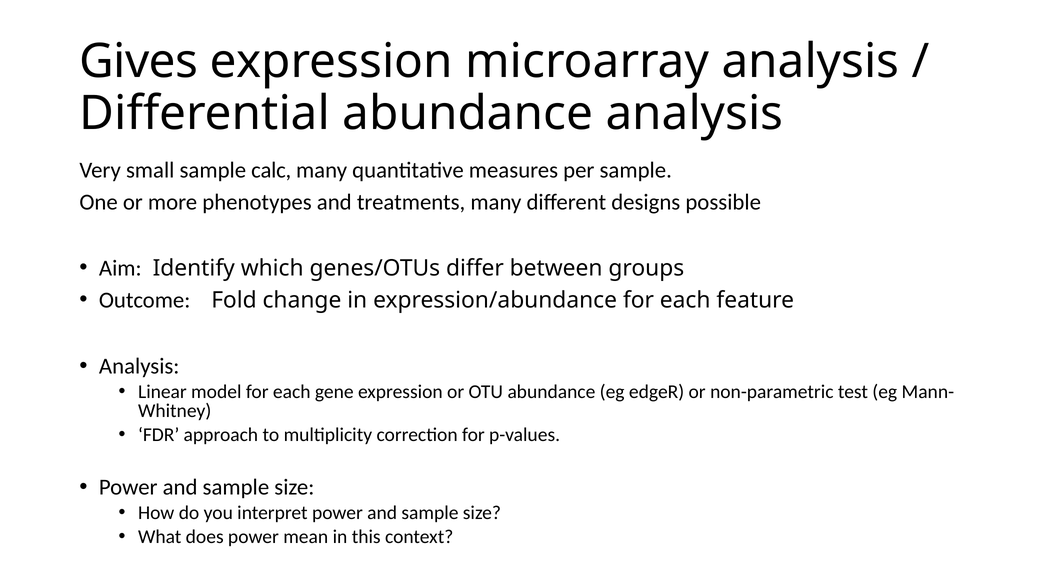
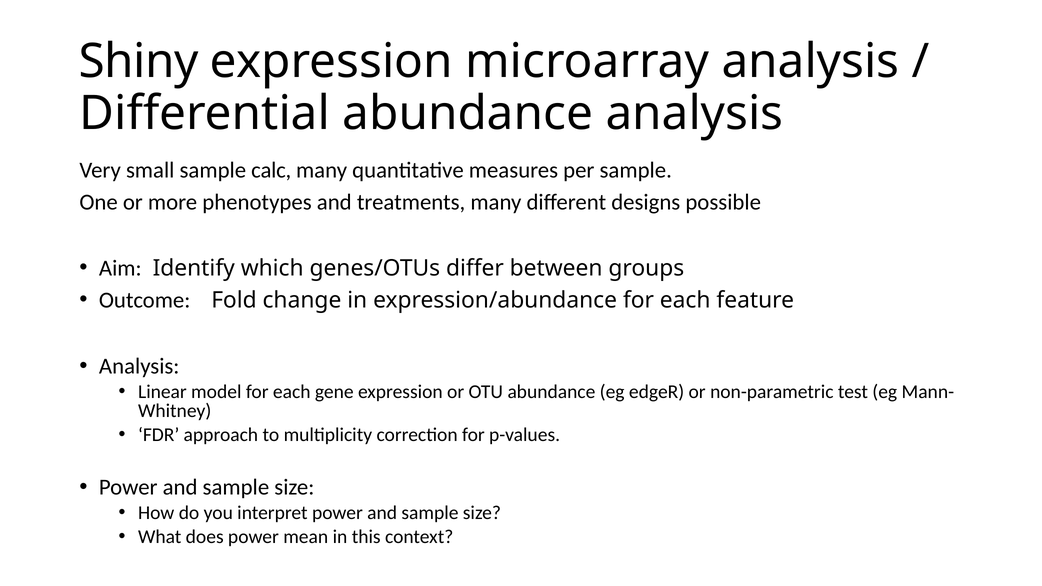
Gives: Gives -> Shiny (139, 62)
